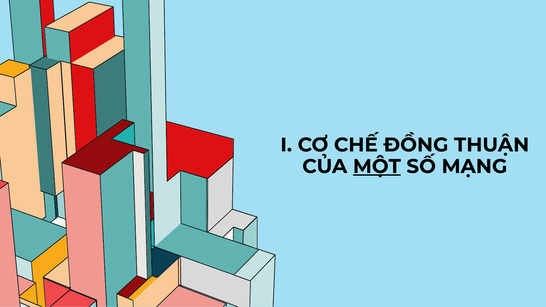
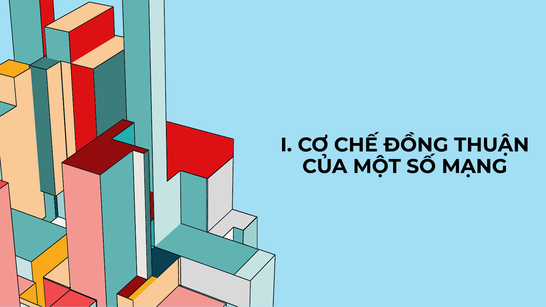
MỘT underline: present -> none (377, 166)
